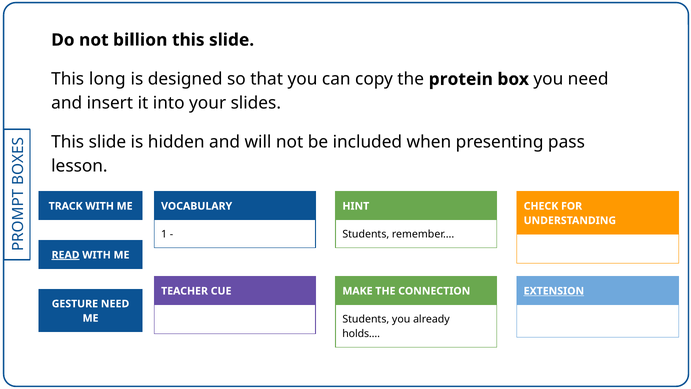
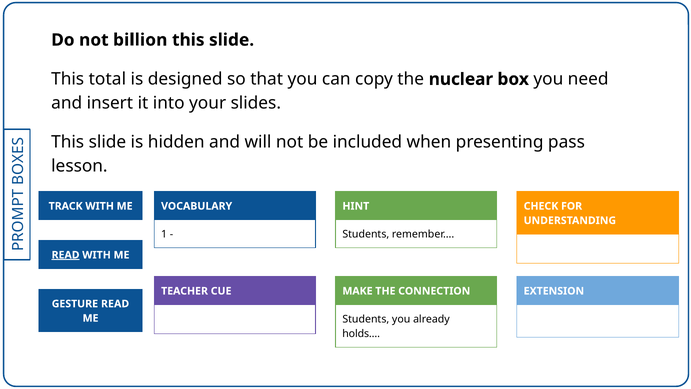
long: long -> total (107, 79)
protein: protein -> nuclear (461, 79)
EXTENSION underline: present -> none (554, 291)
GESTURE NEED: NEED -> READ (115, 304)
